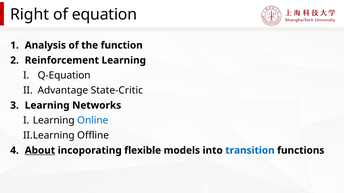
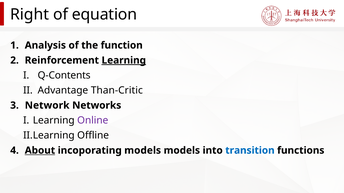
Learning underline: none -> present (124, 60)
Q-Equation: Q-Equation -> Q-Contents (64, 75)
State-Critic: State-Critic -> Than-Critic (117, 91)
Learning: Learning -> Network (47, 106)
Online colour: blue -> purple (93, 121)
incoporating flexible: flexible -> models (143, 151)
